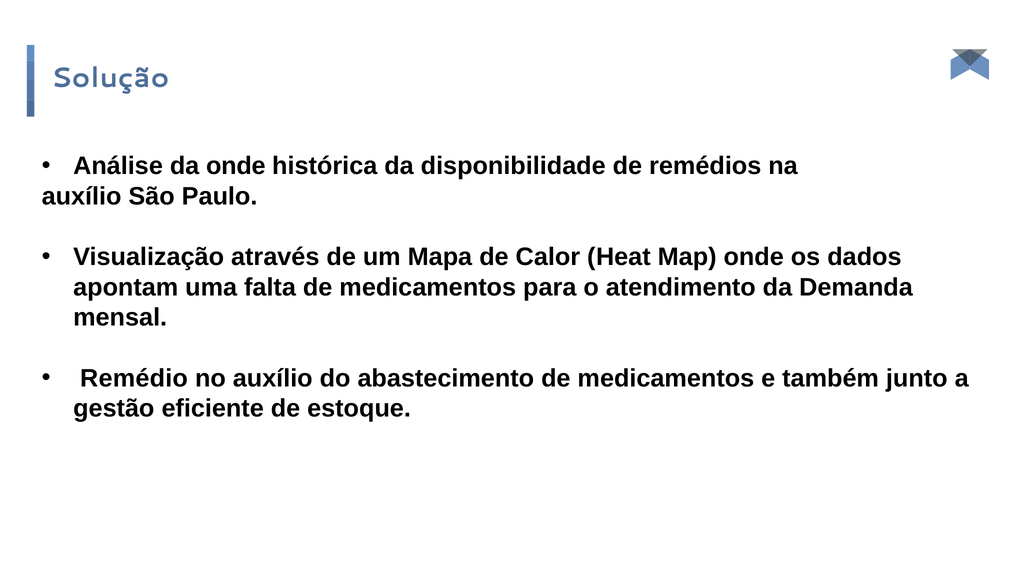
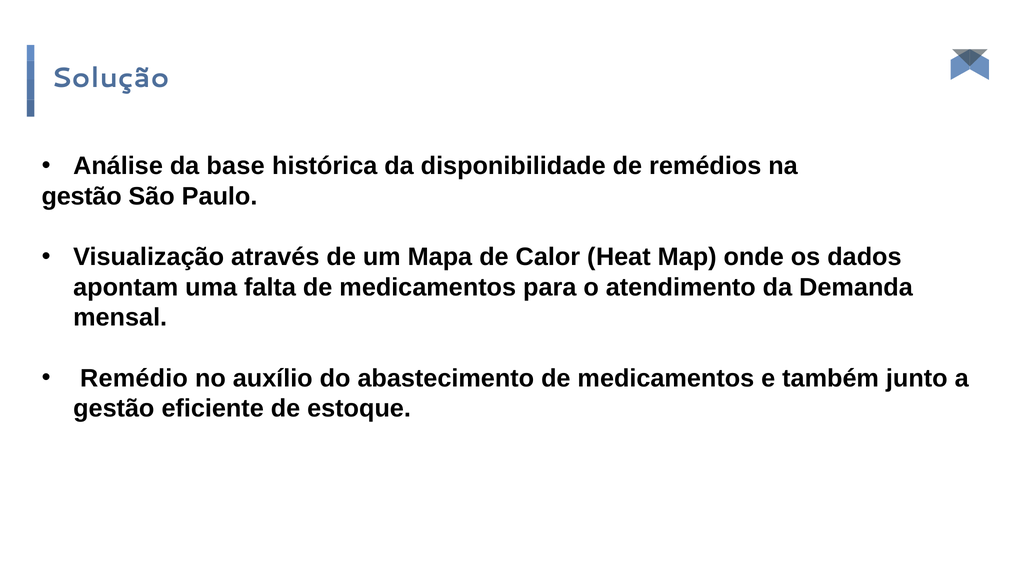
da onde: onde -> base (236, 166)
auxílio: auxílio -> gestão (82, 196)
